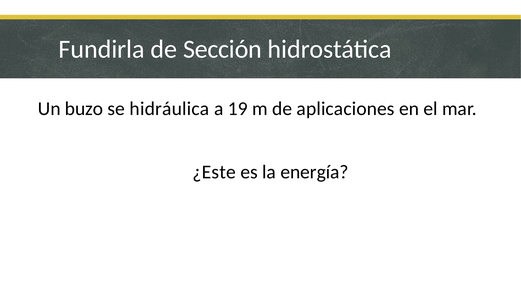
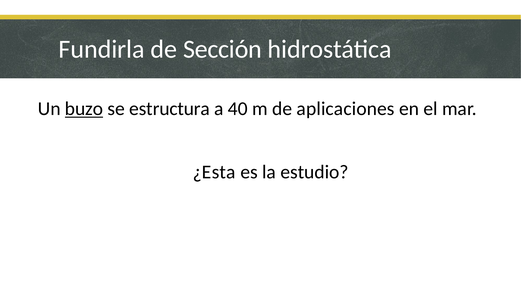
buzo underline: none -> present (84, 109)
hidráulica: hidráulica -> estructura (170, 109)
19: 19 -> 40 (238, 109)
¿Este: ¿Este -> ¿Esta (214, 172)
energía: energía -> estudio (315, 172)
